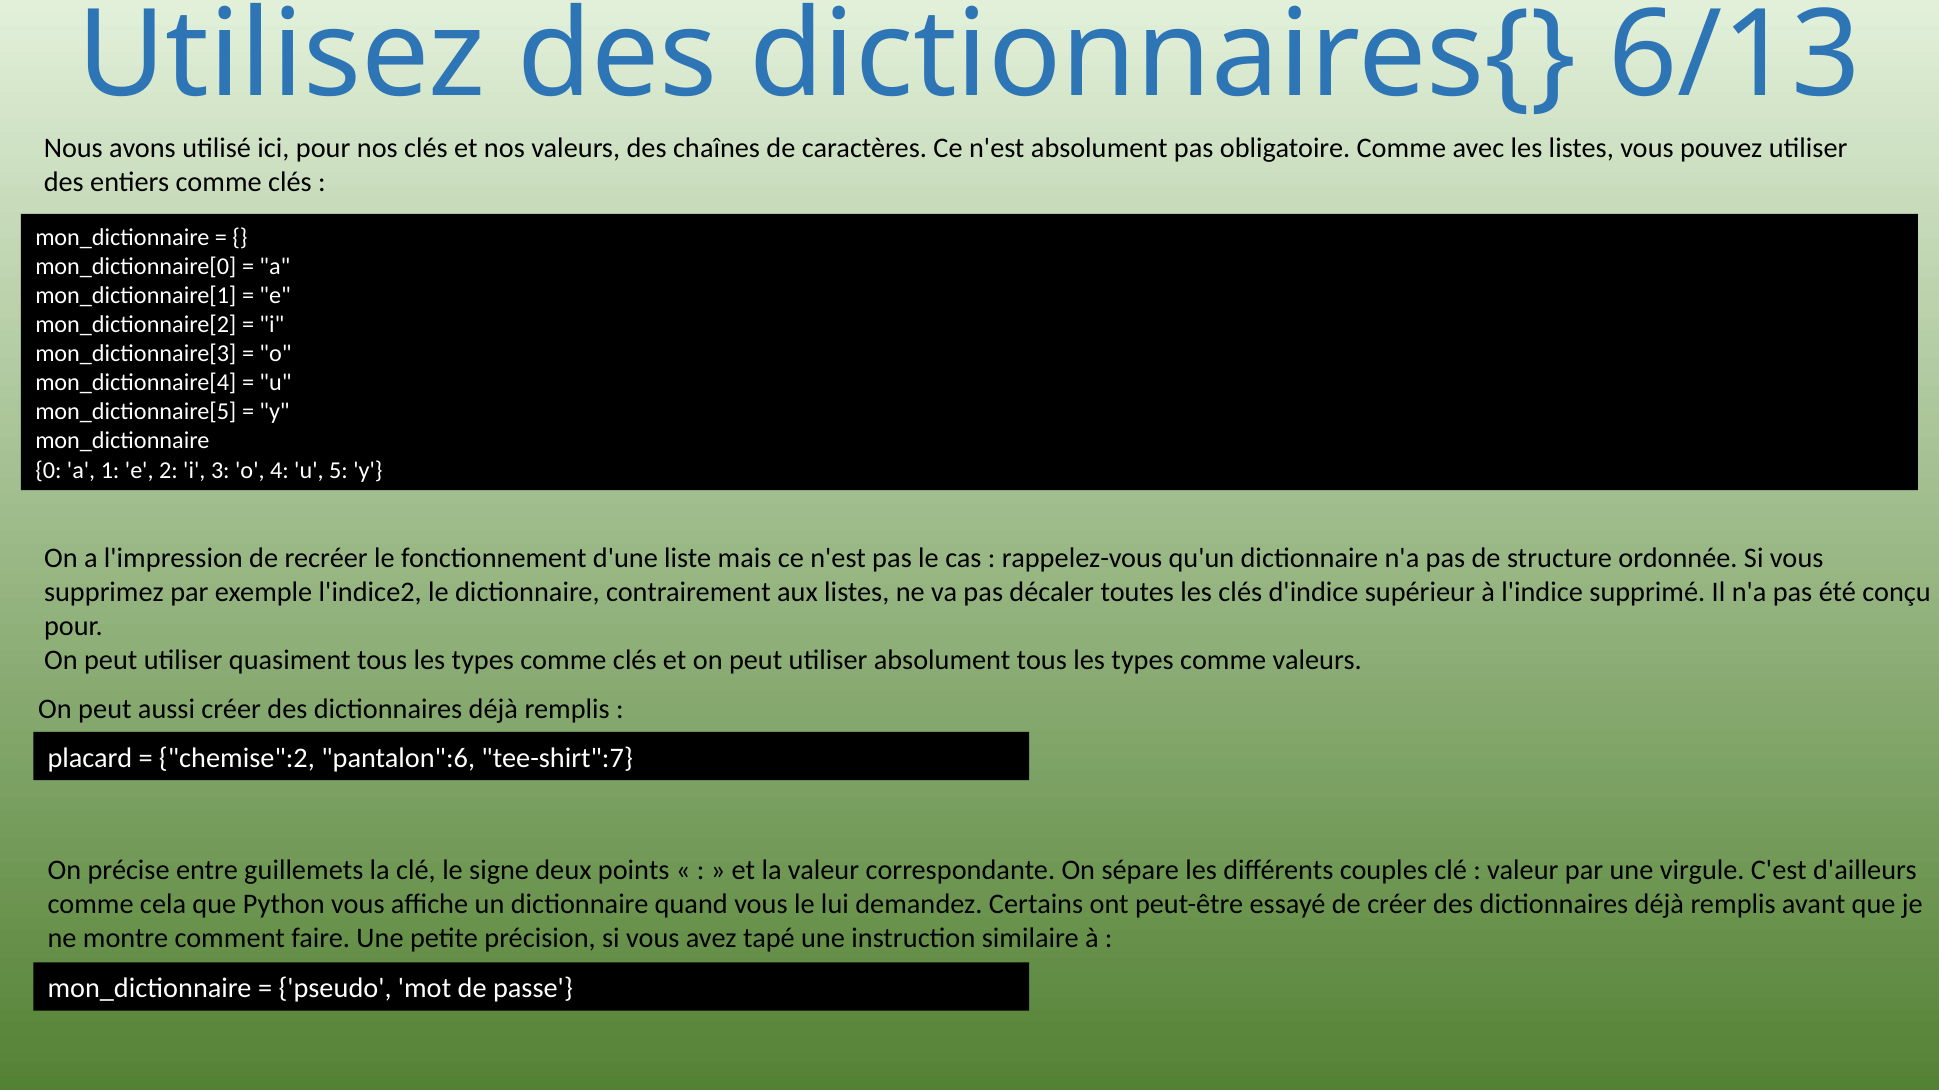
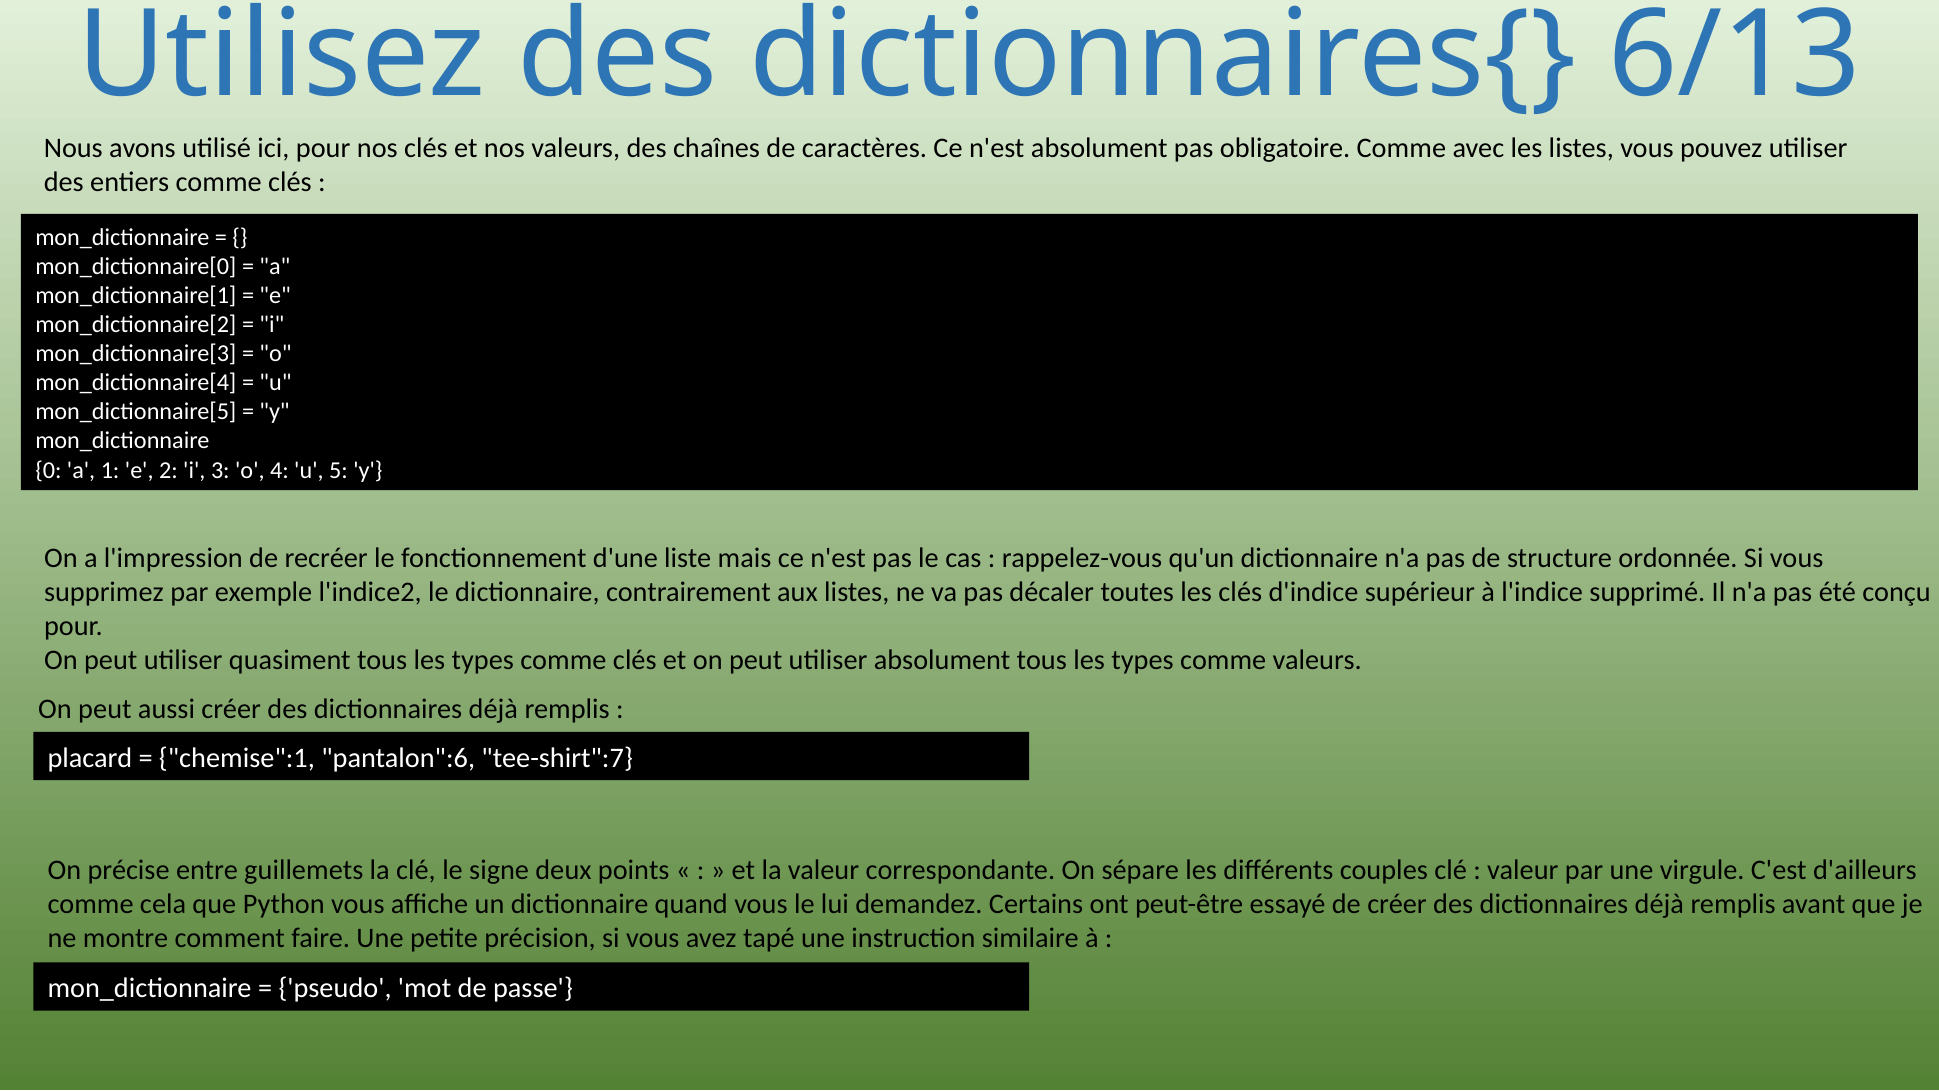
chemise":2: chemise":2 -> chemise":1 (237, 758)
